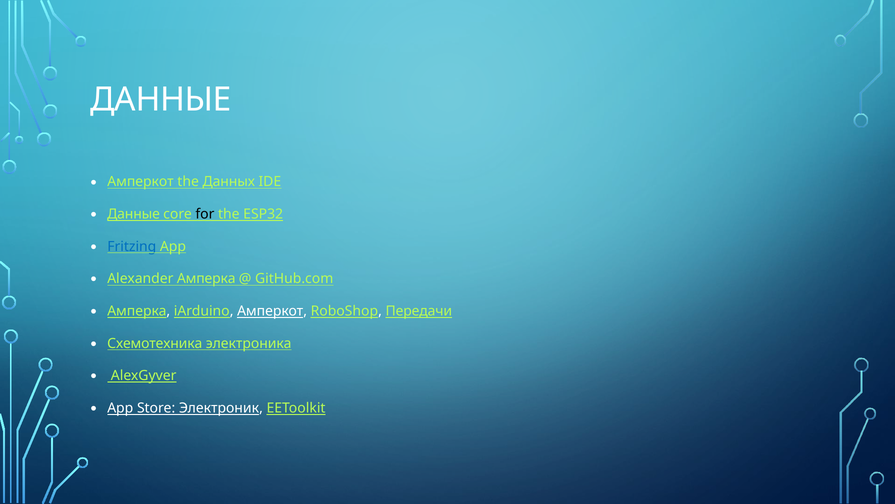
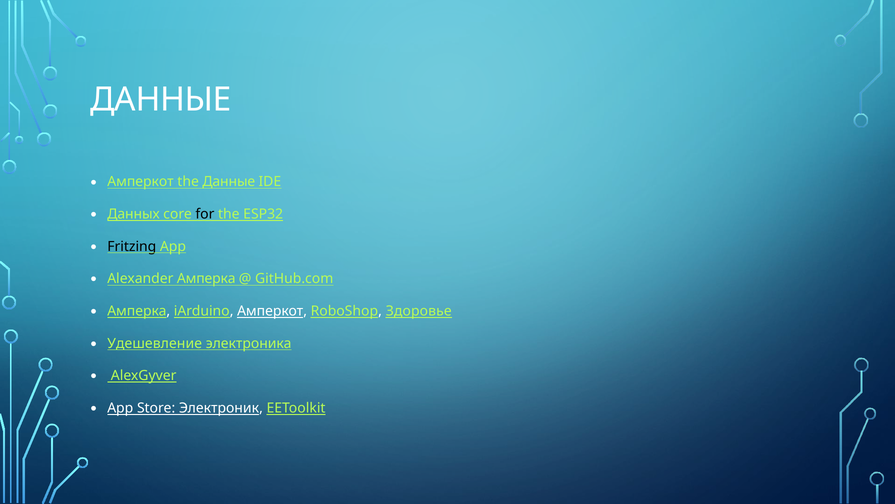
the Данных: Данных -> Данные (229, 182)
Данные: Данные -> Данных (133, 214)
Fritzing colour: blue -> black (132, 246)
Передачи: Передачи -> Здоровье (419, 311)
Схемотехника: Схемотехника -> Удешевление (155, 343)
